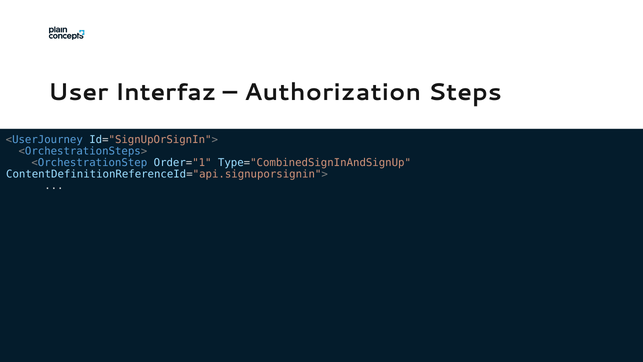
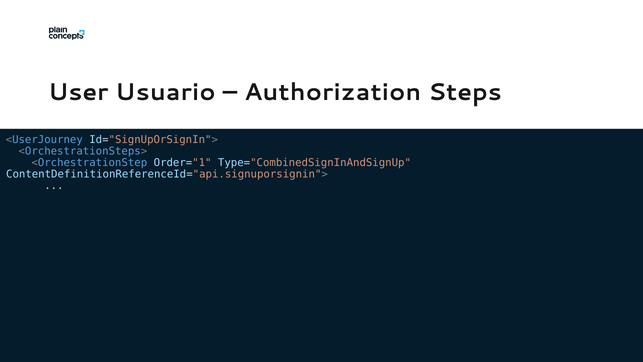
Interfaz: Interfaz -> Usuario (165, 92)
